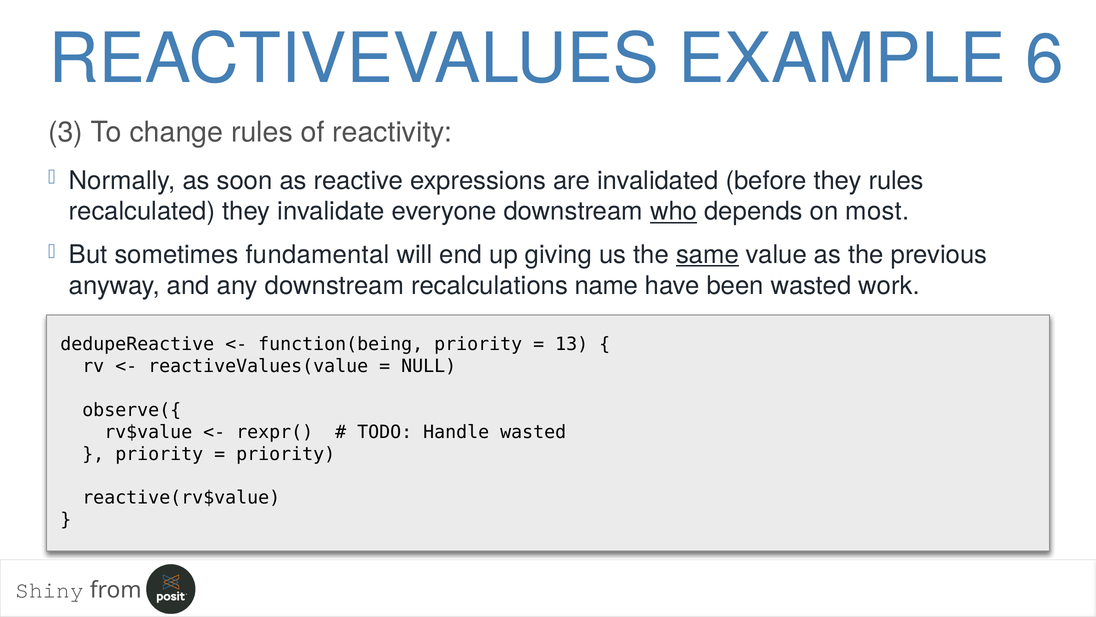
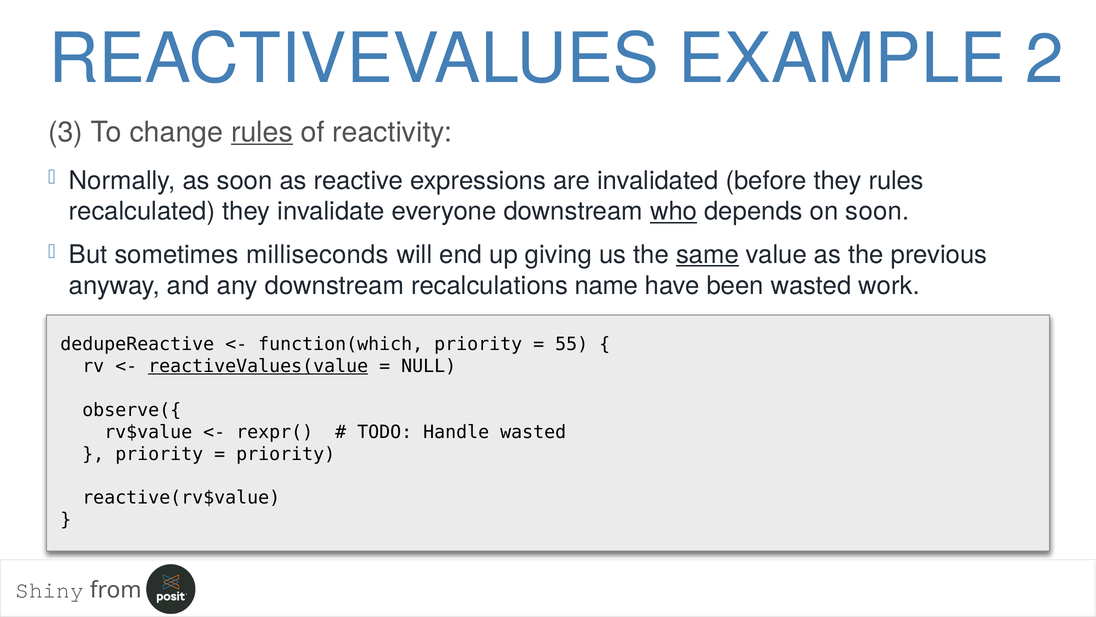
6: 6 -> 2 (1045, 59)
rules underline: none -> present (262, 132)
on most: most -> soon (877, 211)
fundamental: fundamental -> milliseconds (317, 255)
function(being: function(being -> function(which (341, 344)
13: 13 -> 55 (572, 344)
reactiveValues(value underline: none -> present (258, 366)
